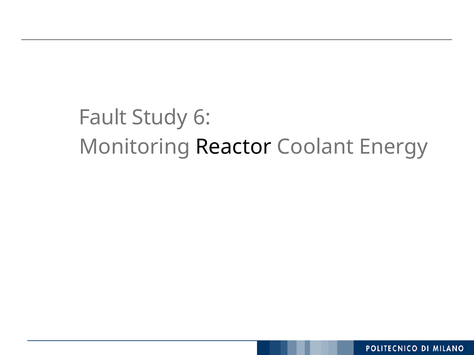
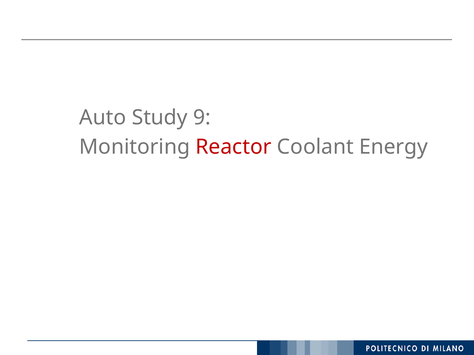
Fault: Fault -> Auto (103, 118)
6: 6 -> 9 (202, 118)
Reactor colour: black -> red (233, 147)
